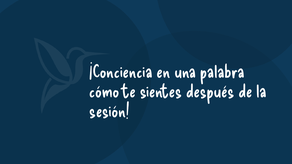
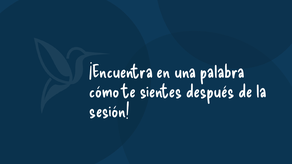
¡Conciencia: ¡Conciencia -> ¡Encuentra (121, 72)
